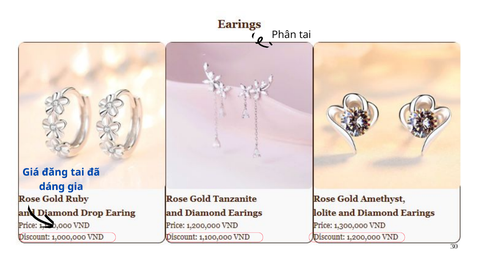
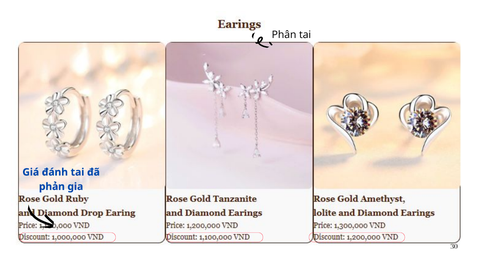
đăng: đăng -> đánh (55, 172)
dáng: dáng -> phản (52, 187)
